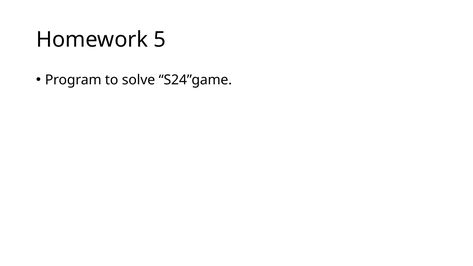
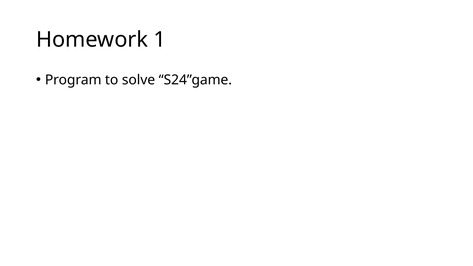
5: 5 -> 1 (160, 40)
